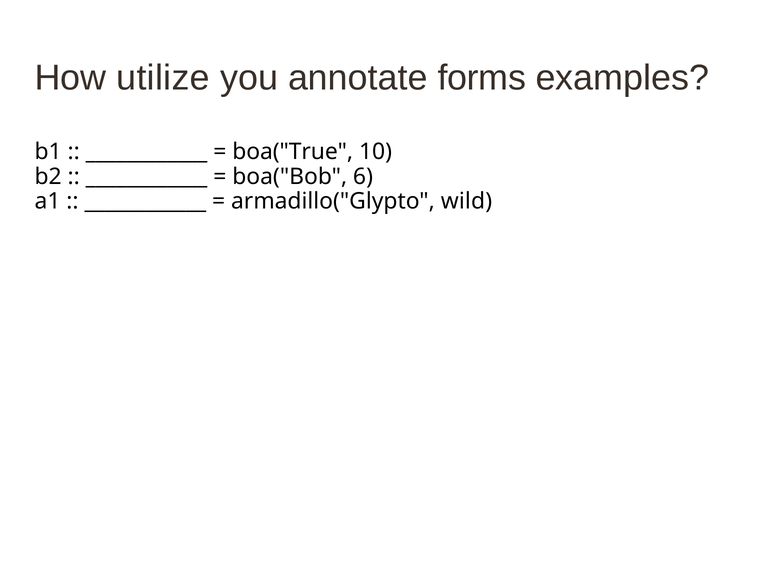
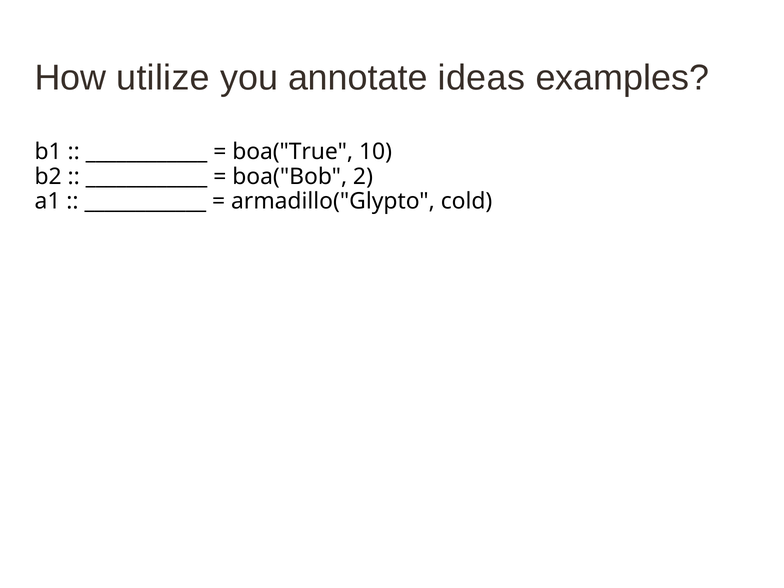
forms: forms -> ideas (481, 78)
6: 6 -> 2 (363, 176)
wild: wild -> cold (467, 201)
